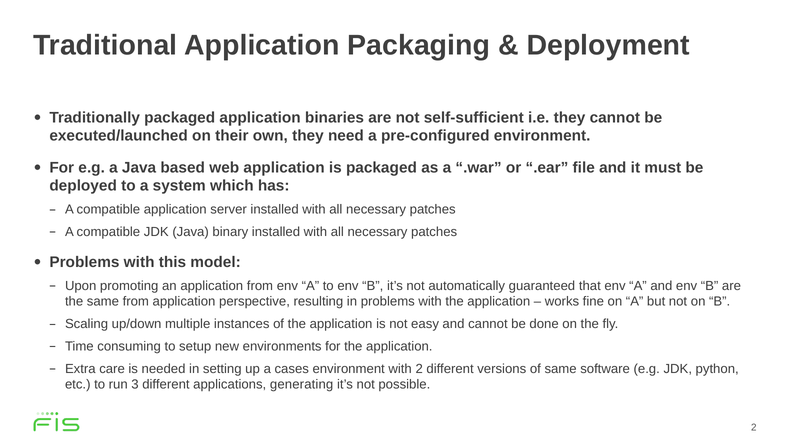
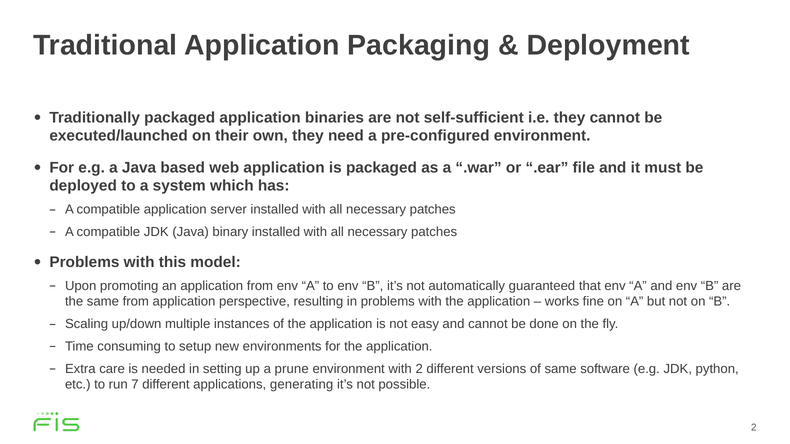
cases: cases -> prune (292, 369)
3: 3 -> 7 (135, 385)
